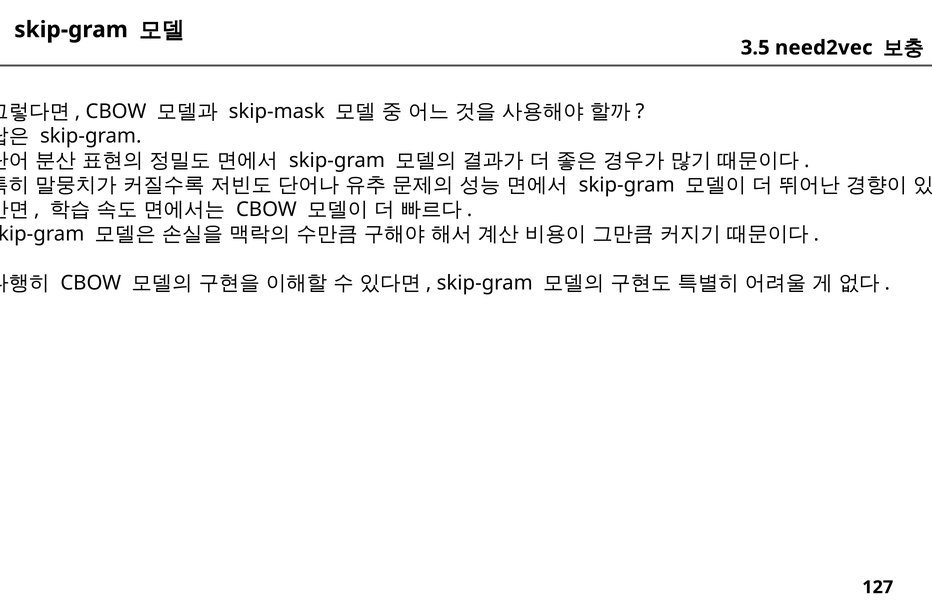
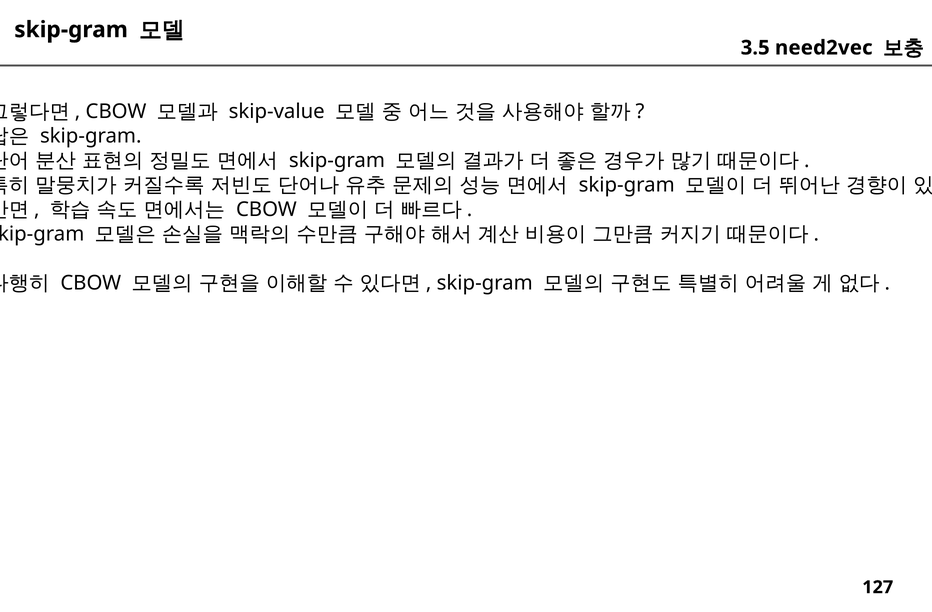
skip-mask: skip-mask -> skip-value (277, 112)
